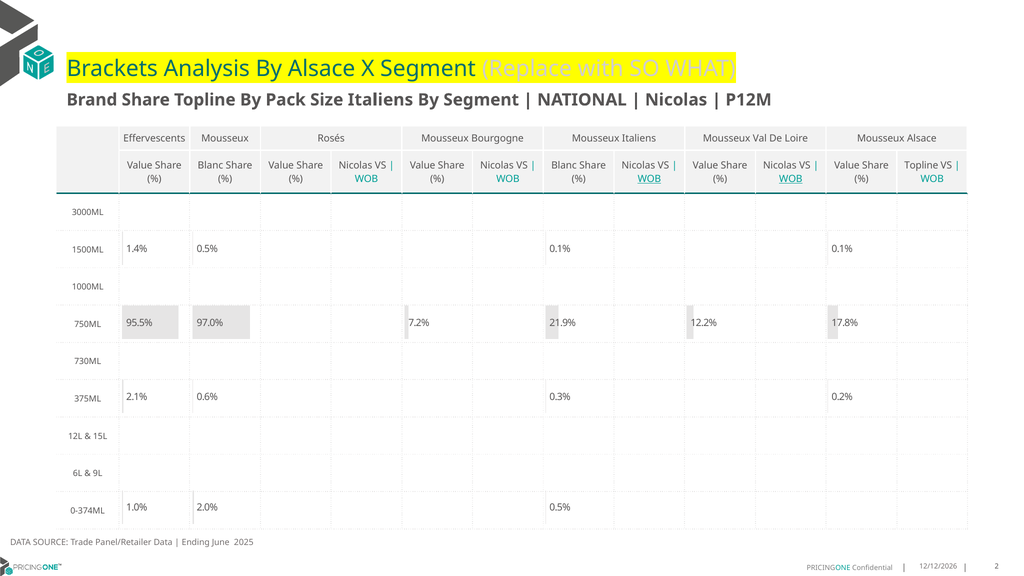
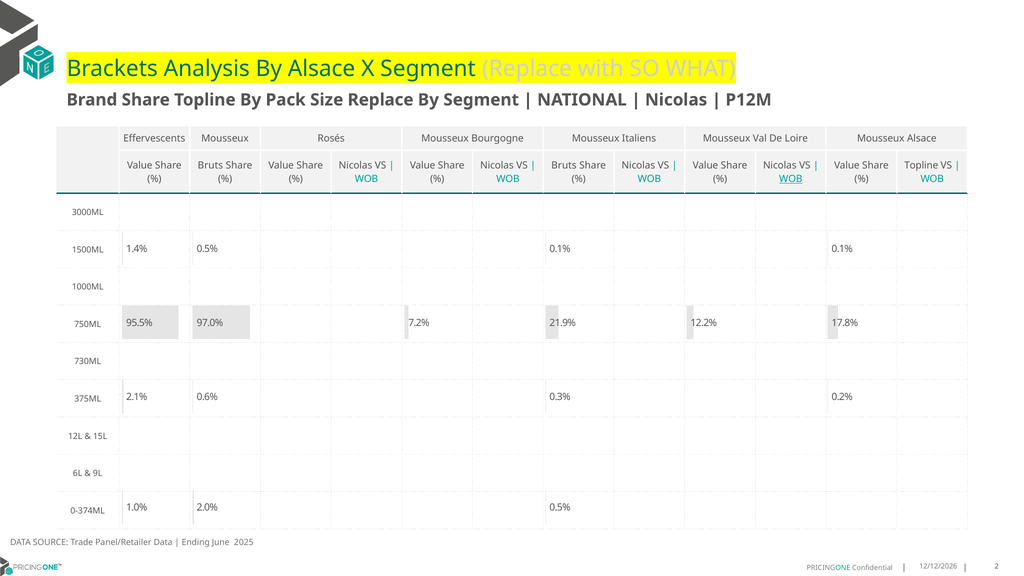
Size Italiens: Italiens -> Replace (381, 100)
Blanc: Blanc -> Bruts (210, 165)
Blanc: Blanc -> Bruts (564, 165)
WOB underline: present -> none (649, 179)
